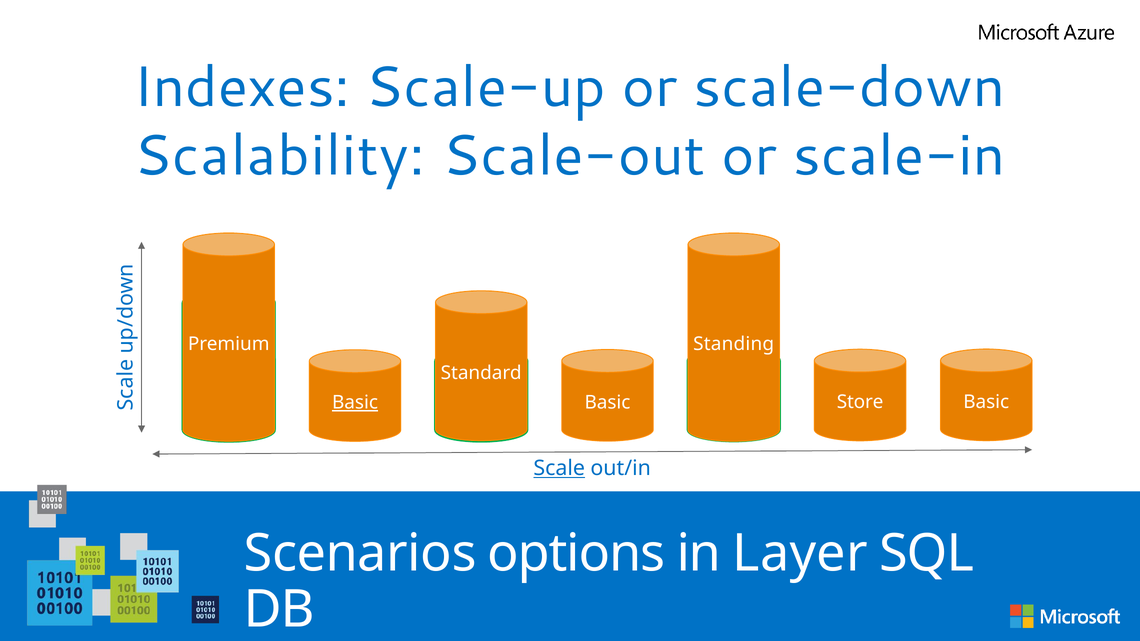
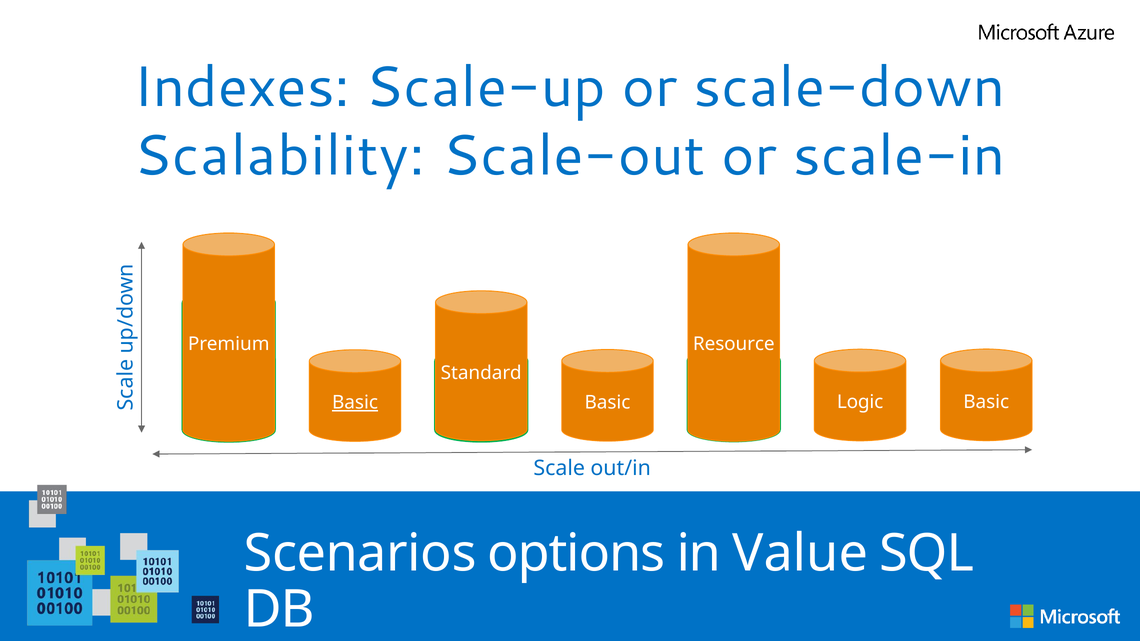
Standing: Standing -> Resource (734, 344)
Store: Store -> Logic (860, 402)
Scale underline: present -> none (559, 468)
Layer: Layer -> Value (800, 554)
